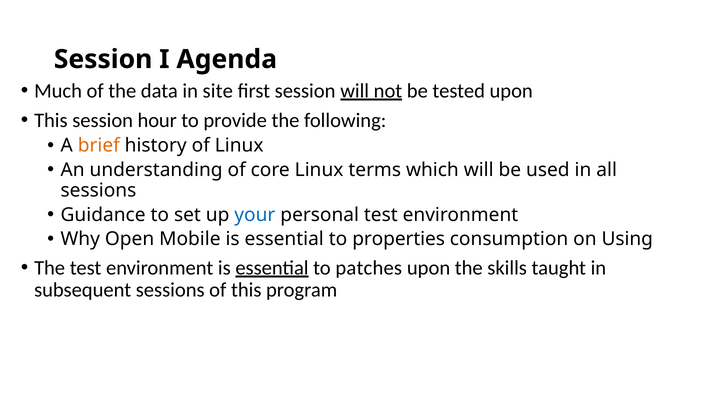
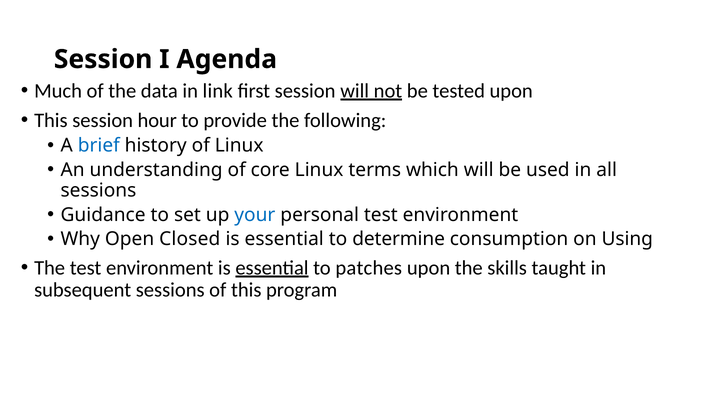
site: site -> link (218, 91)
brief colour: orange -> blue (99, 146)
Mobile: Mobile -> Closed (190, 239)
properties: properties -> determine (399, 239)
